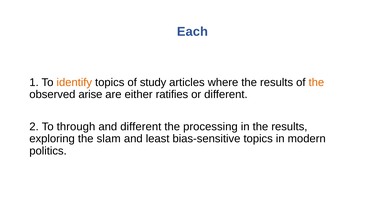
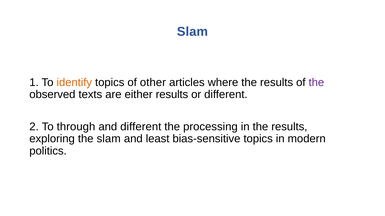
Each: Each -> Slam (192, 32)
study: study -> other (153, 83)
the colour: orange -> purple (316, 83)
arise: arise -> texts (90, 95)
either ratifies: ratifies -> results (172, 95)
